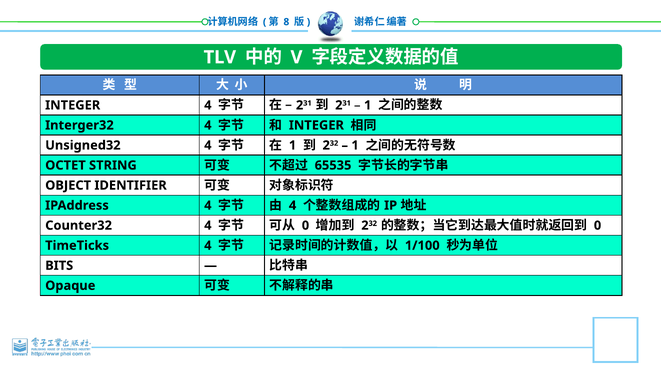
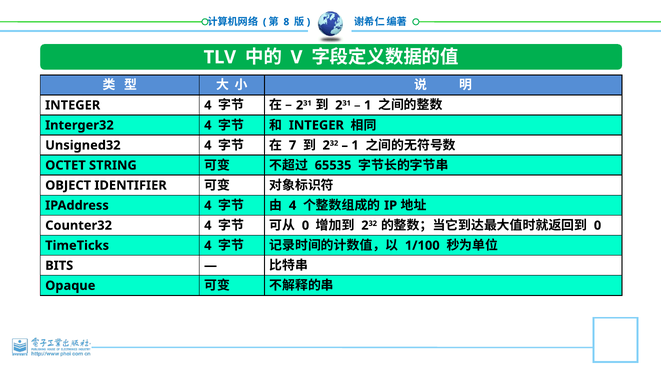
1: 1 -> 7 (293, 145)
